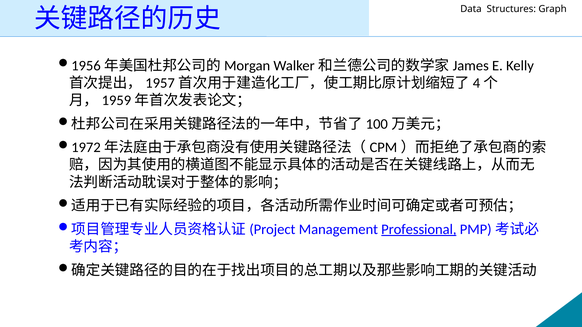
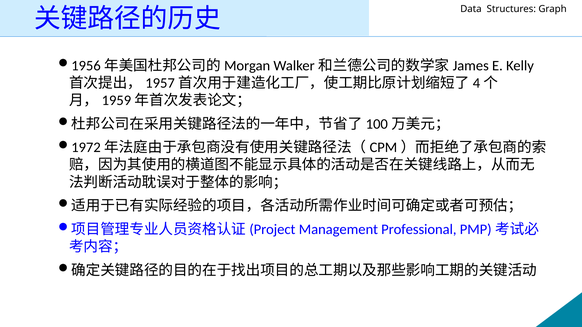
Professional underline: present -> none (419, 230)
